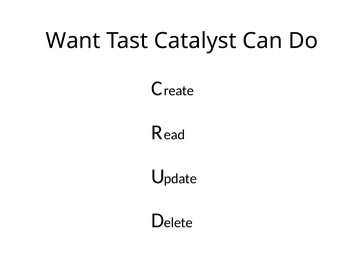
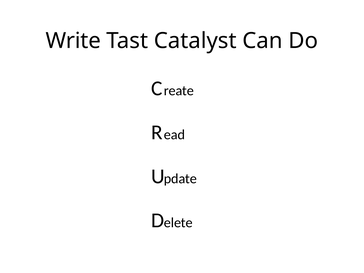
Want: Want -> Write (73, 41)
